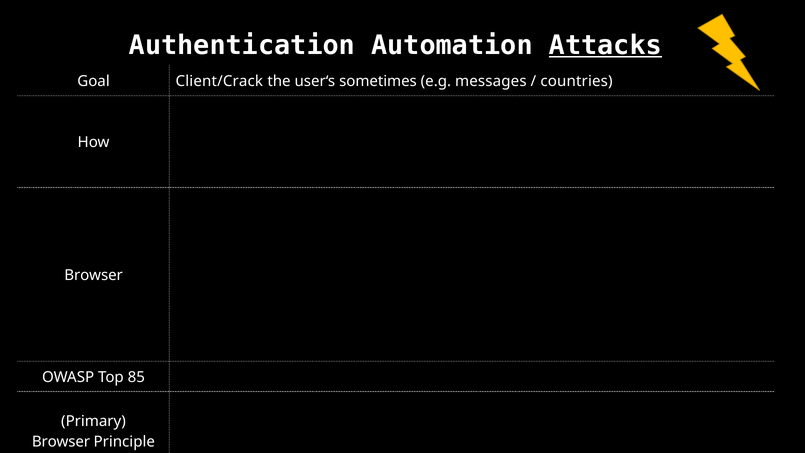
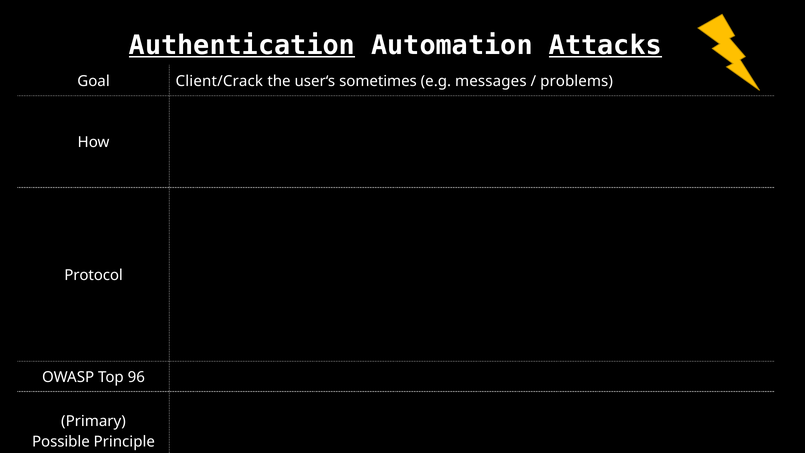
Authentication underline: none -> present (242, 45)
countries: countries -> problems (577, 81)
Browser: Browser -> Protocol (94, 275)
85: 85 -> 96 (136, 377)
Browser: Browser -> Possible (61, 442)
